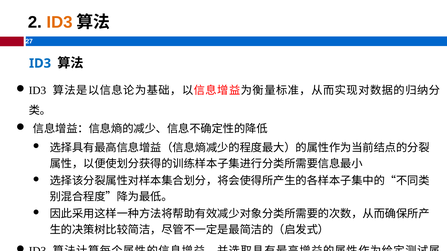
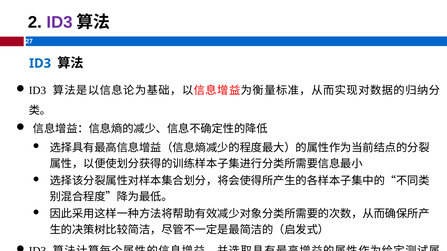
ID3 colour: orange -> purple (59, 22)
